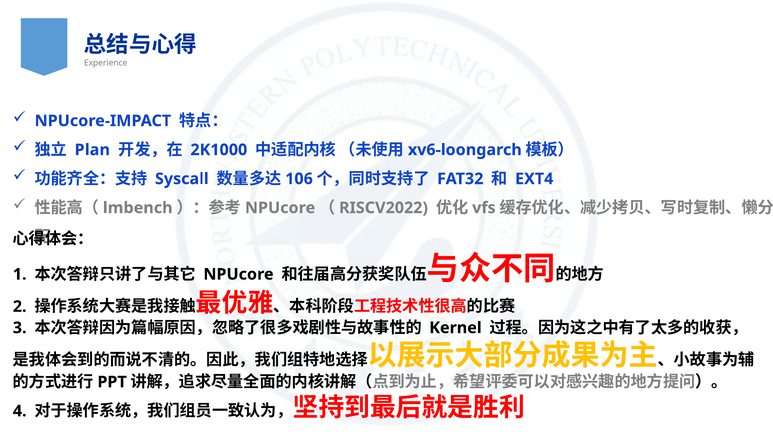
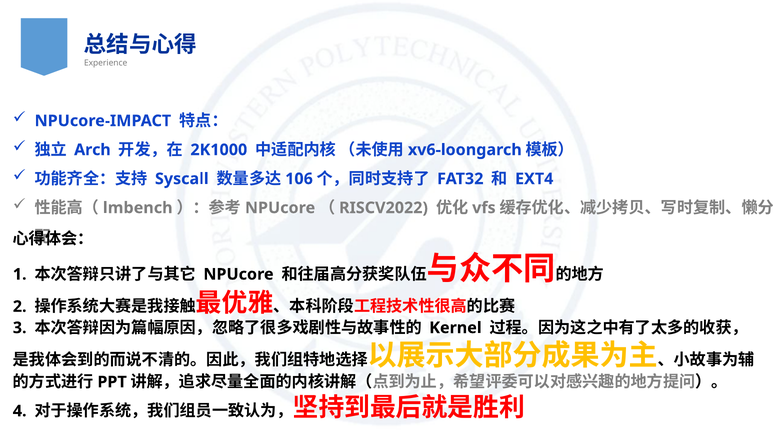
Plan: Plan -> Arch (92, 150)
